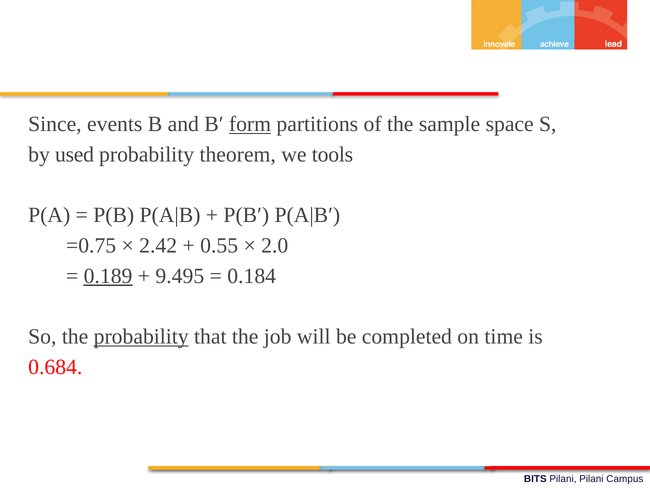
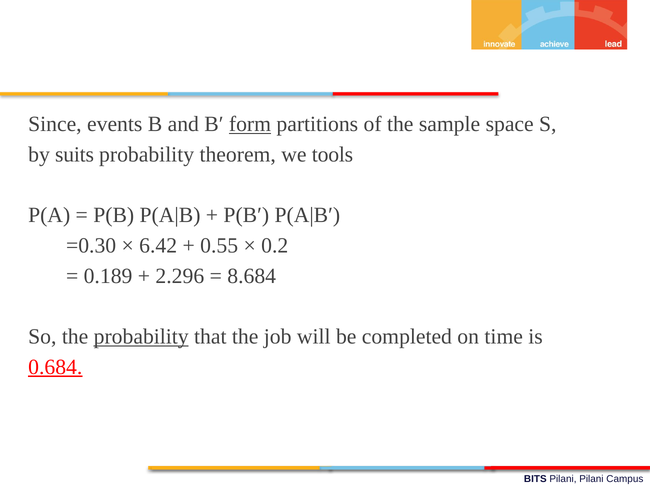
used: used -> suits (75, 154)
=0.75: =0.75 -> =0.30 (91, 245)
2.42: 2.42 -> 6.42 (158, 245)
2.0: 2.0 -> 0.2 (275, 245)
0.189 underline: present -> none (108, 276)
9.495: 9.495 -> 2.296 (180, 276)
0.184: 0.184 -> 8.684 (252, 276)
0.684 underline: none -> present (55, 367)
